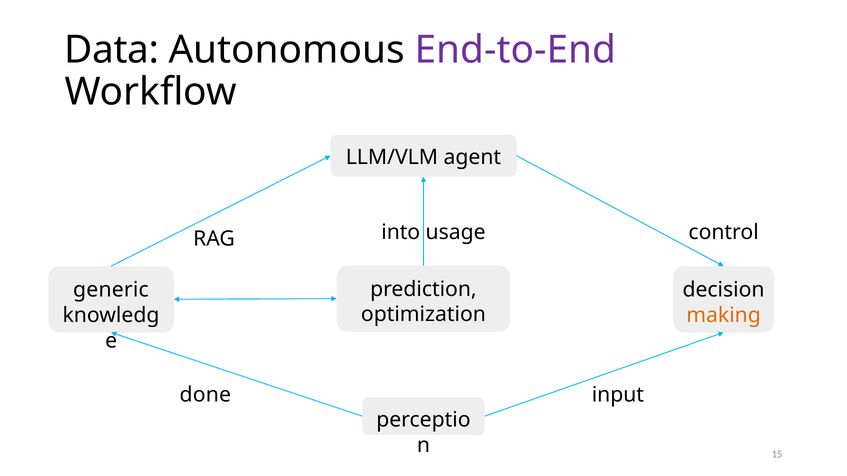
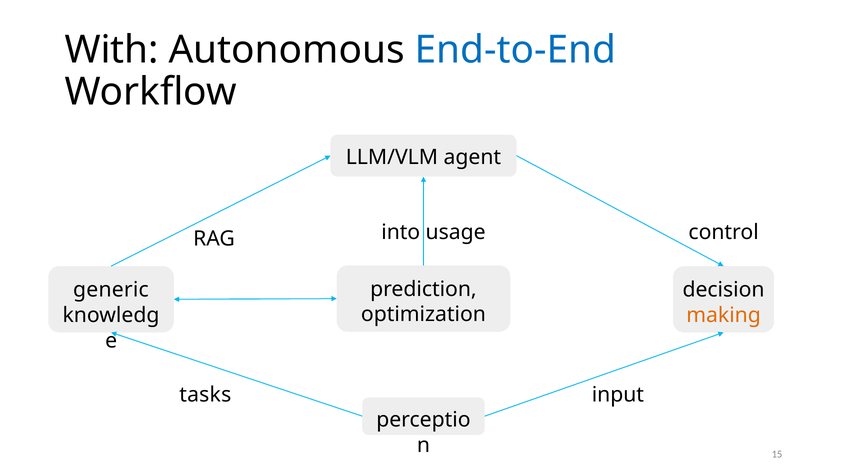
Data: Data -> With (112, 50)
End-to-End colour: purple -> blue (515, 50)
done: done -> tasks (205, 395)
